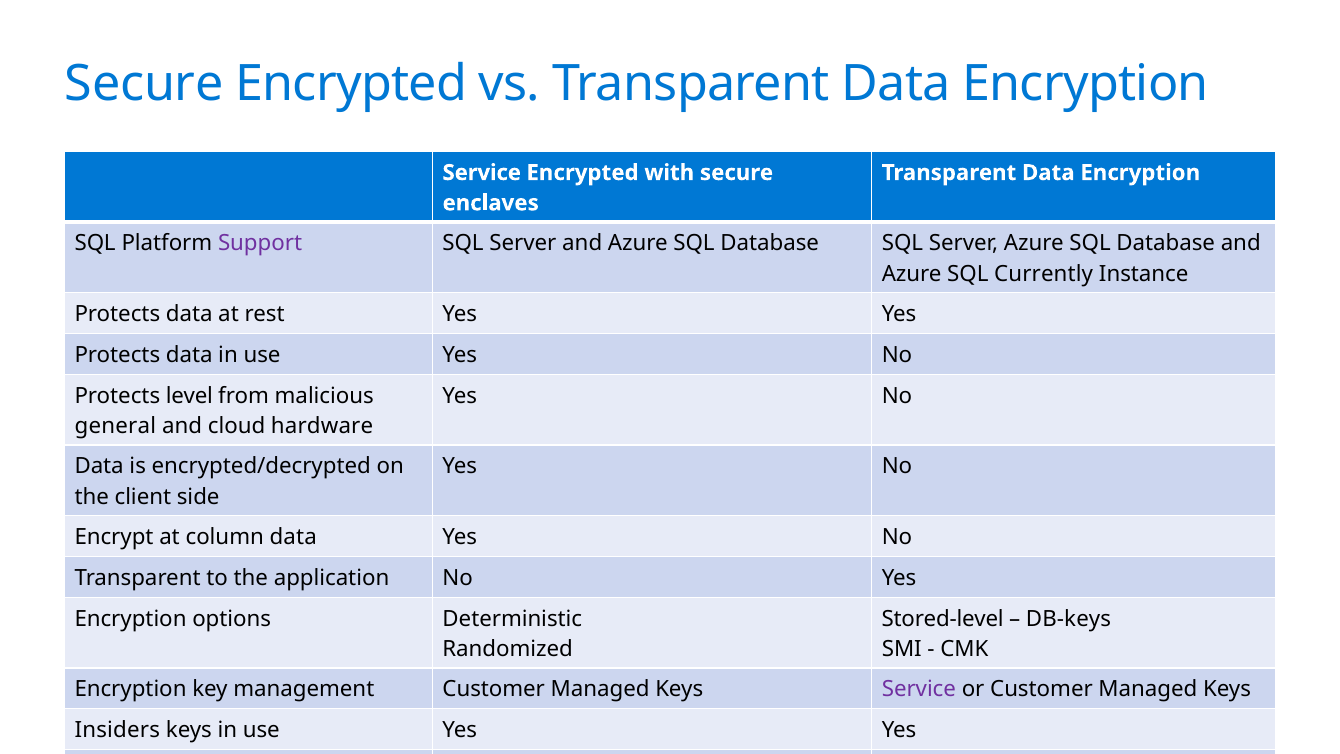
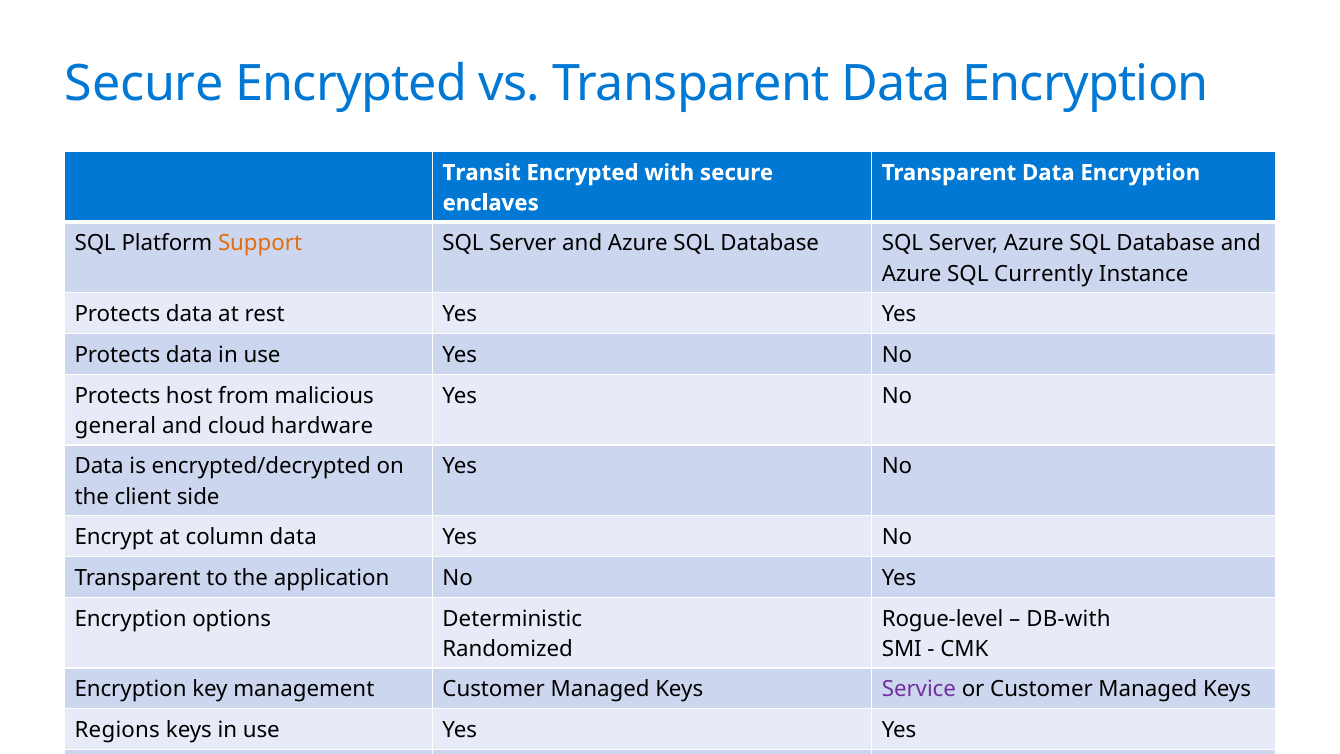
Service: Service -> Transit (482, 173)
Support colour: purple -> orange (260, 243)
level: level -> host (189, 396)
Stored-level: Stored-level -> Rogue-level (943, 618)
DB-keys: DB-keys -> DB-with (1068, 618)
Insiders: Insiders -> Regions (117, 730)
